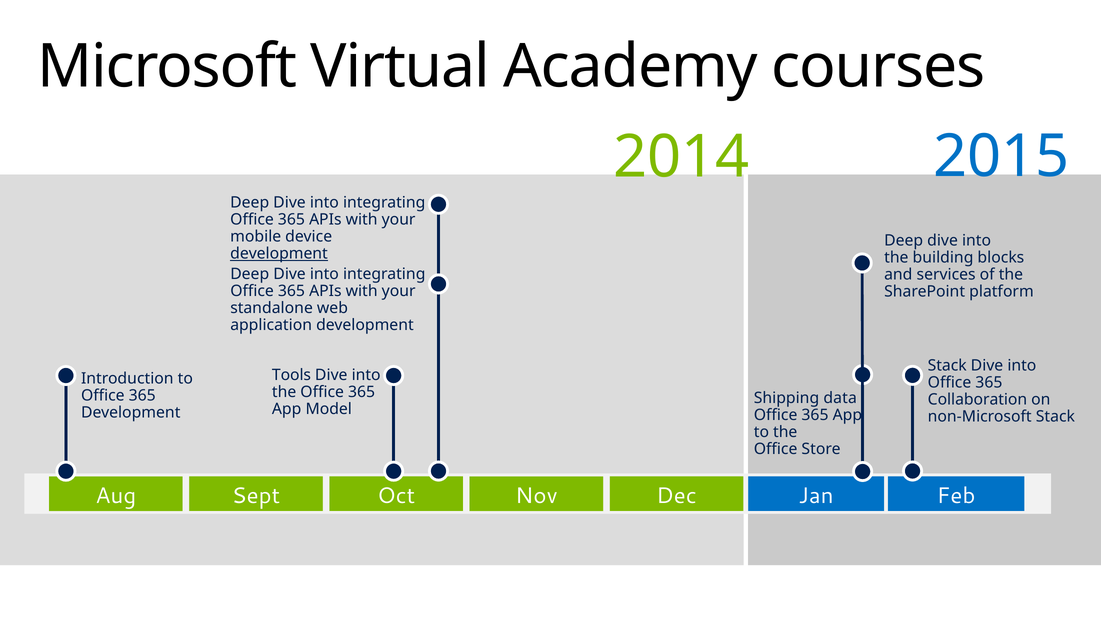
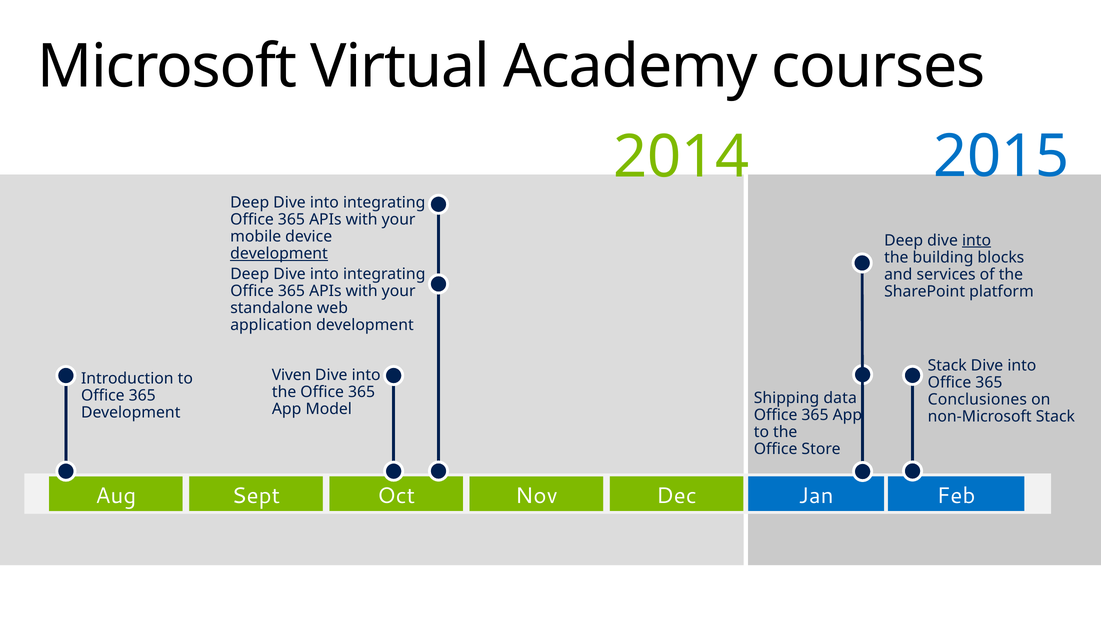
into underline: none -> present (977, 240)
Tools: Tools -> Viven (292, 375)
Collaboration: Collaboration -> Conclusiones (977, 400)
